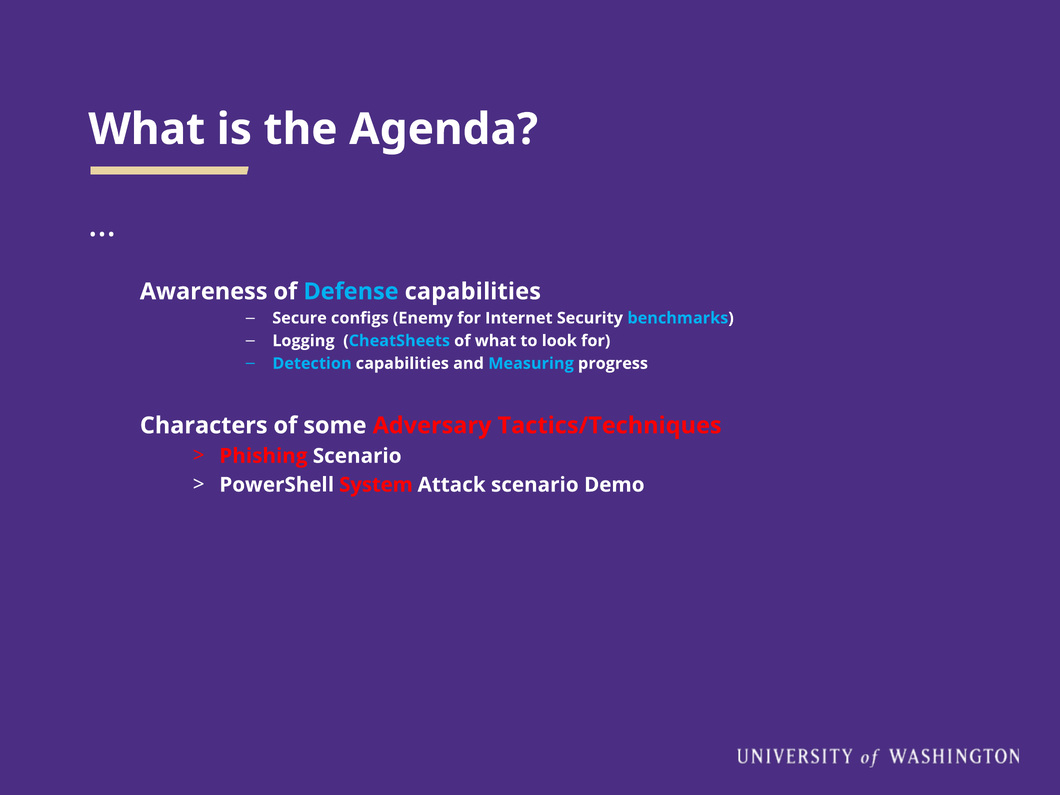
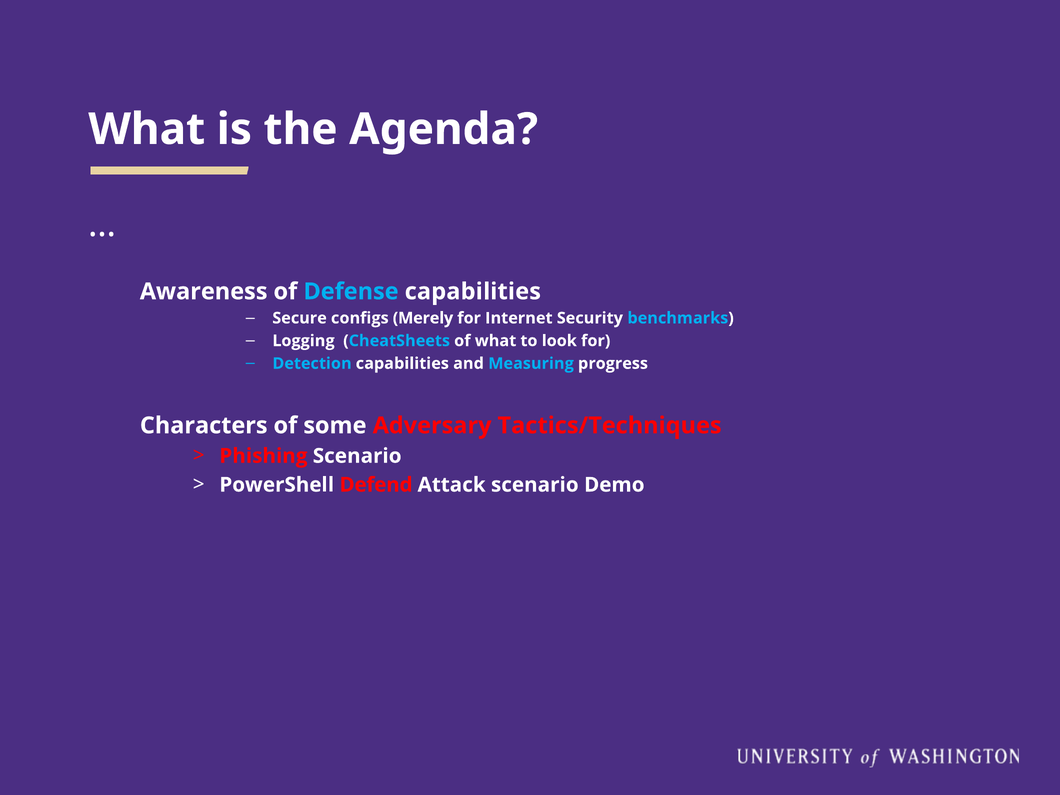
Enemy: Enemy -> Merely (423, 318)
System: System -> Defend (376, 485)
